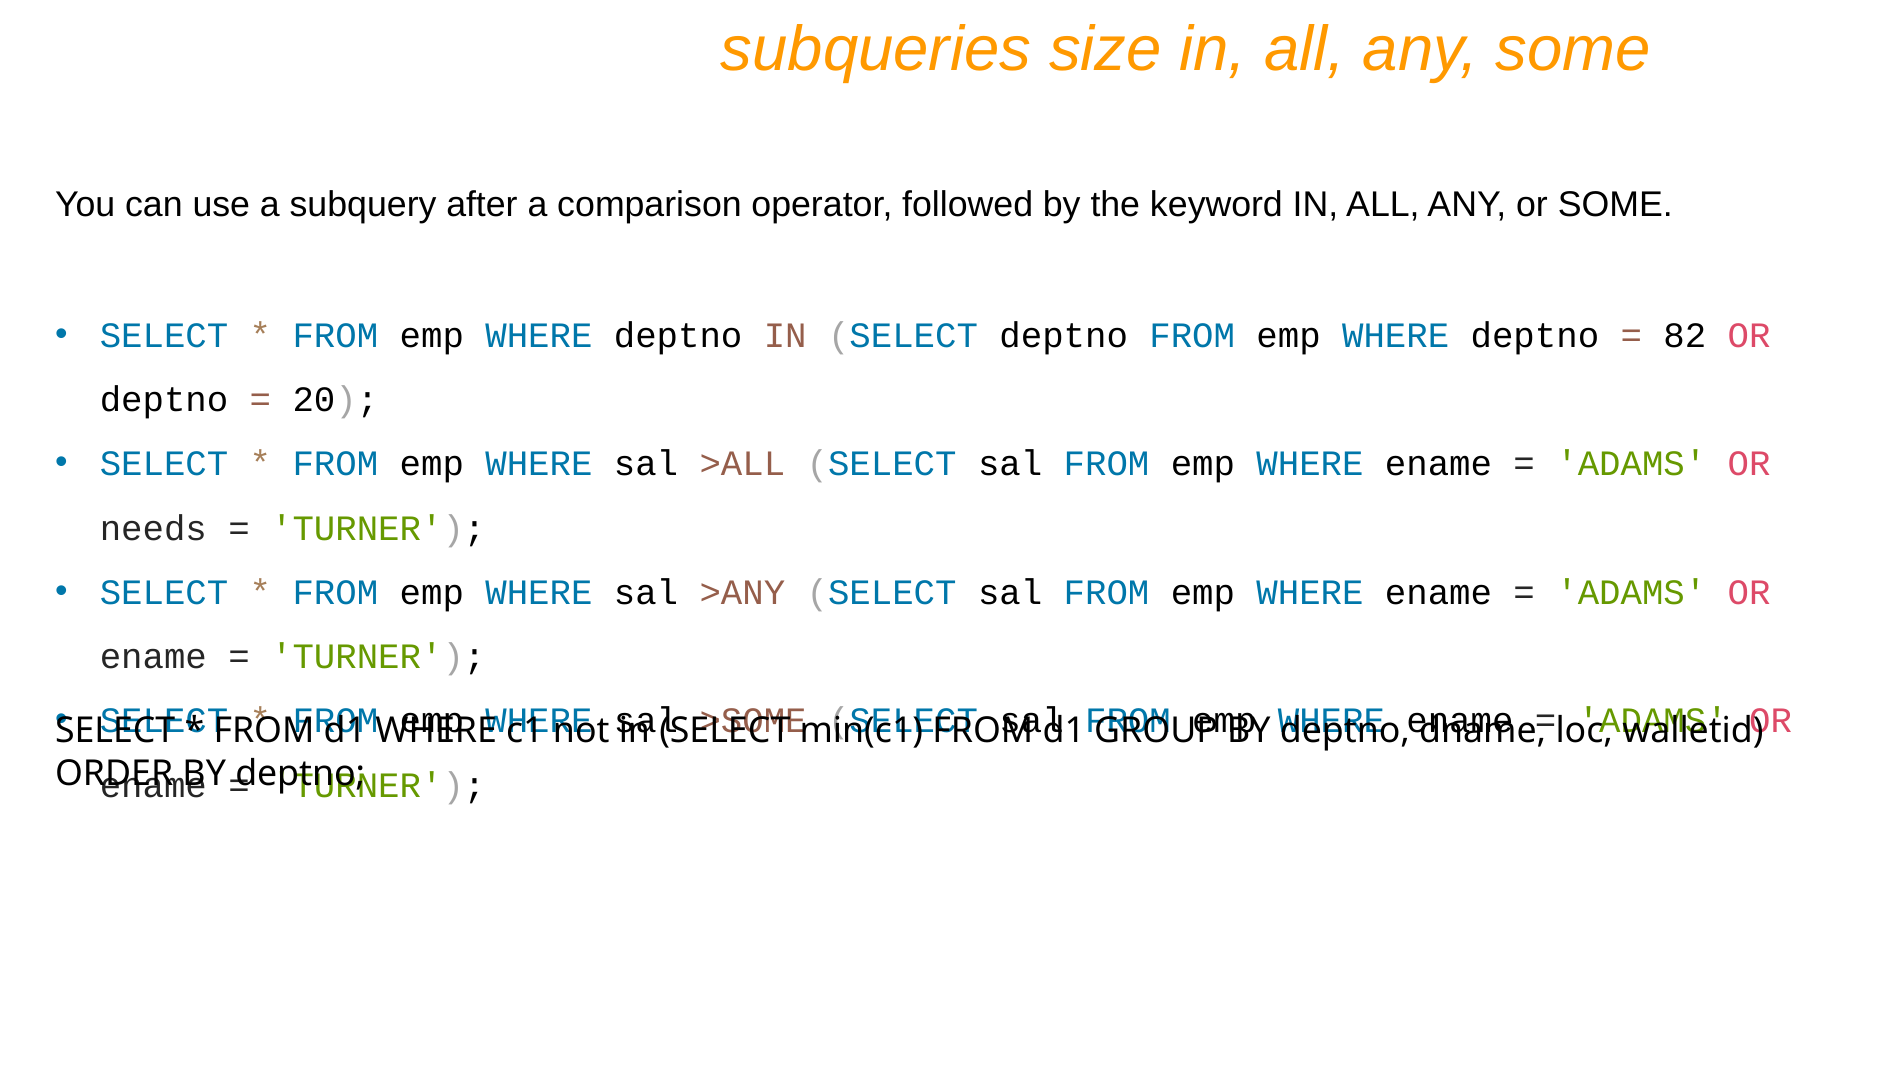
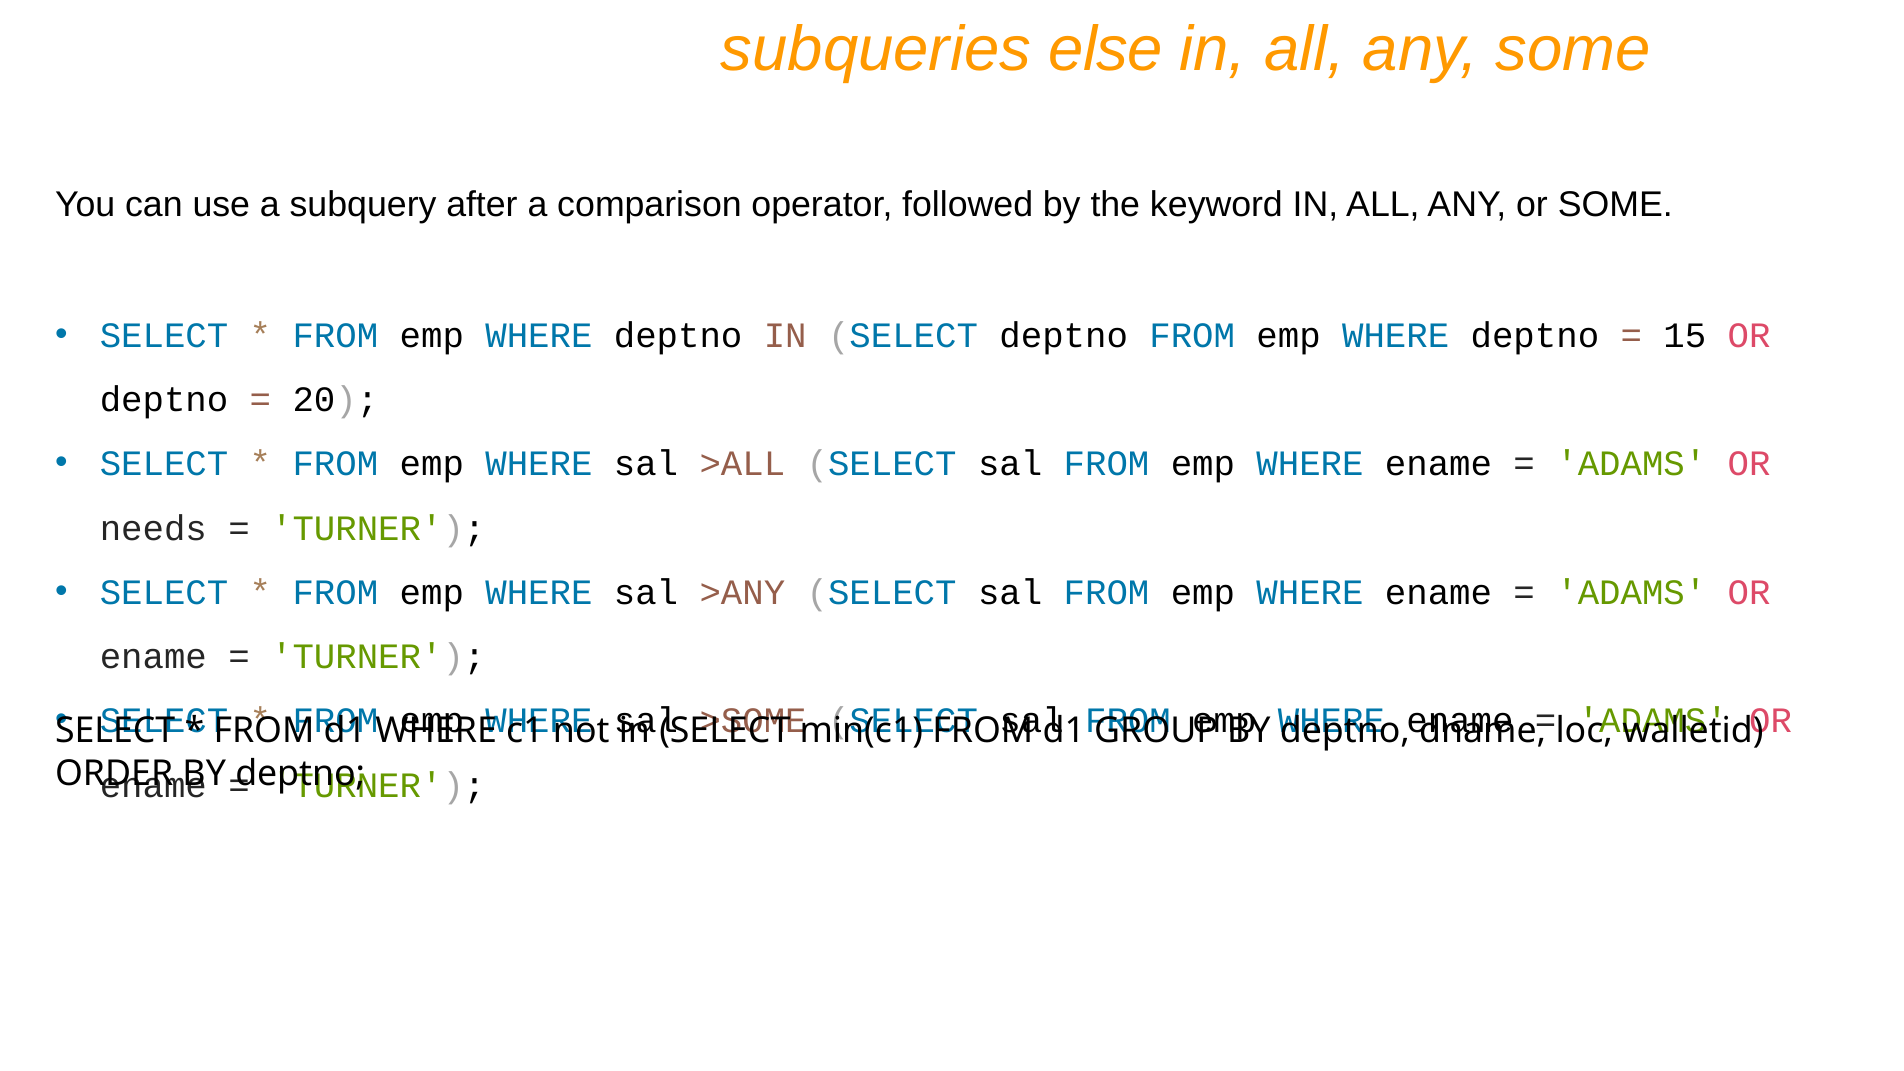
size: size -> else (1106, 50)
82: 82 -> 15 (1685, 336)
